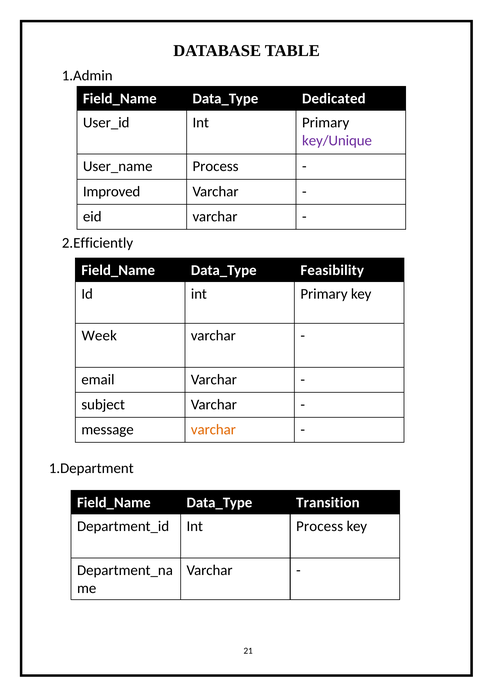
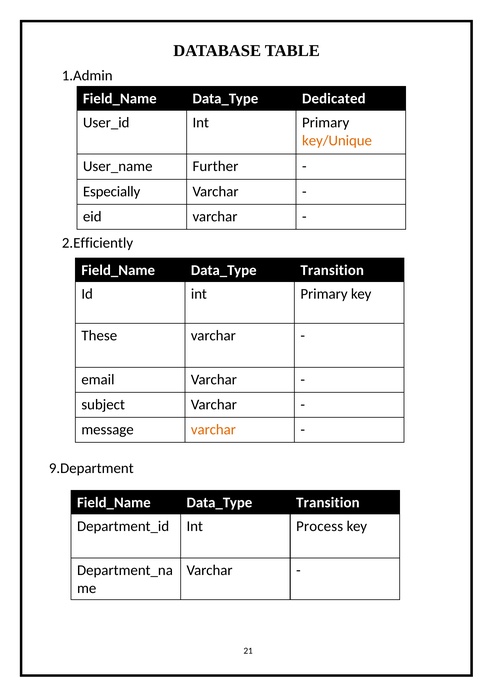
key/Unique colour: purple -> orange (337, 141)
Process: Process -> Further (215, 166)
Improved: Improved -> Especially (112, 191)
Feasibility: Feasibility -> Transition (332, 270)
Week: Week -> These (99, 336)
1.Department: 1.Department -> 9.Department (91, 468)
